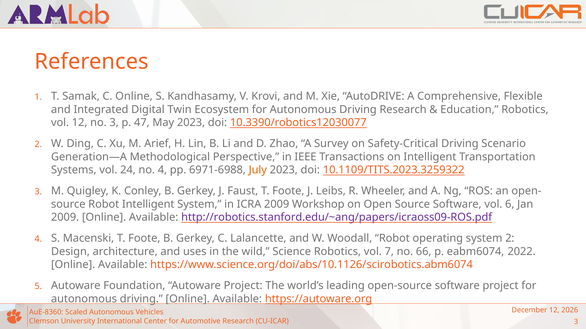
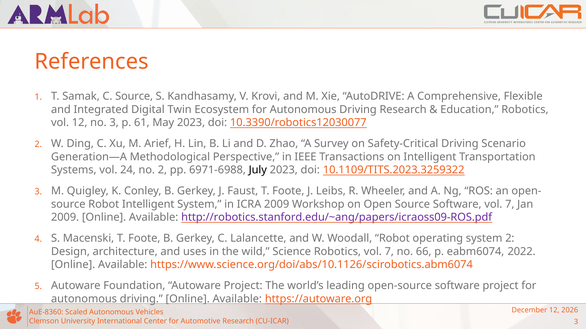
C Online: Online -> Source (134, 97)
47: 47 -> 61 (142, 123)
no 4: 4 -> 2 (162, 170)
July colour: orange -> black (258, 170)
Software vol 6: 6 -> 7 (510, 205)
